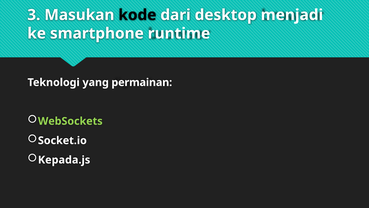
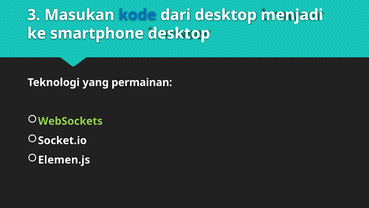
kode colour: black -> blue (137, 15)
smartphone runtime: runtime -> desktop (179, 33)
Kepada.js: Kepada.js -> Elemen.js (64, 160)
